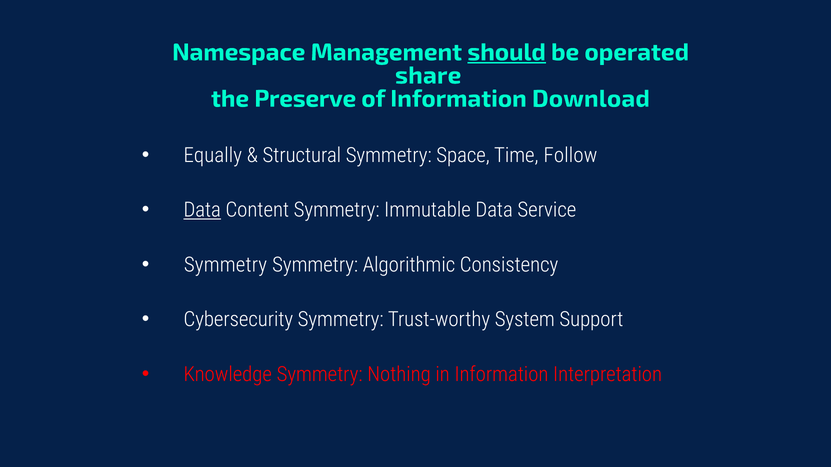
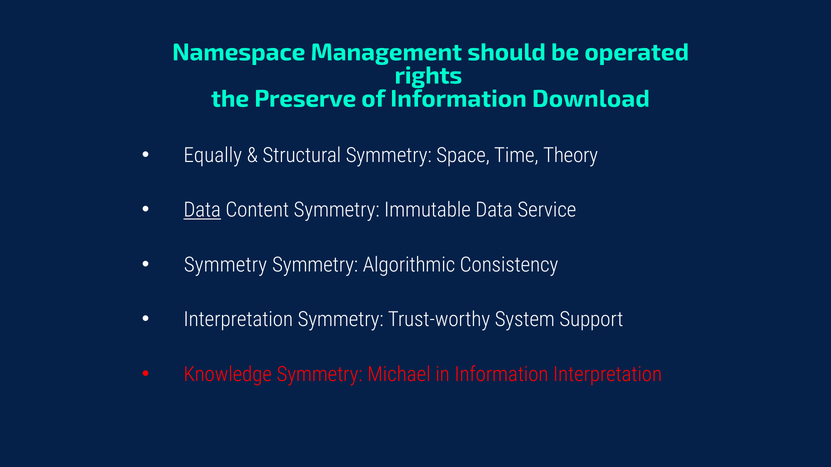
should underline: present -> none (507, 52)
share: share -> rights (428, 76)
Follow: Follow -> Theory (571, 155)
Cybersecurity: Cybersecurity -> Interpretation (238, 320)
Nothing: Nothing -> Michael (399, 375)
